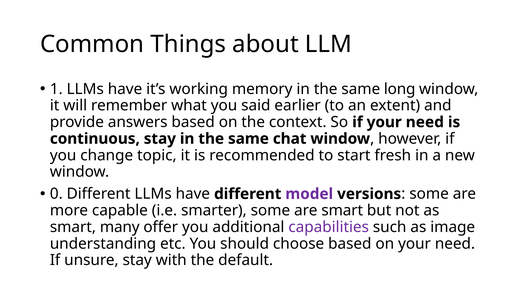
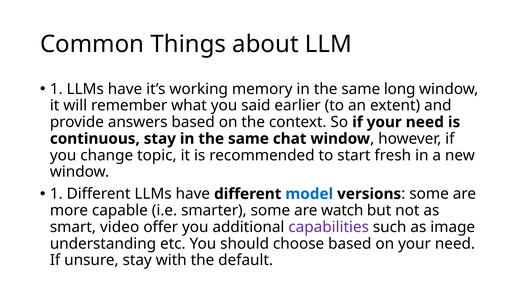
0: 0 -> 1 (56, 193)
model colour: purple -> blue (309, 193)
are smart: smart -> watch (342, 210)
many: many -> video (120, 227)
